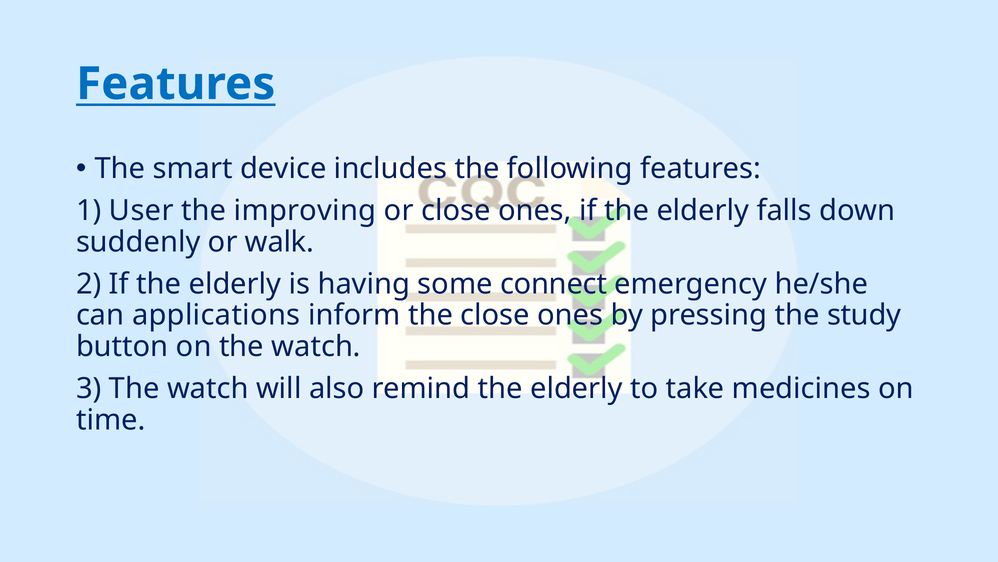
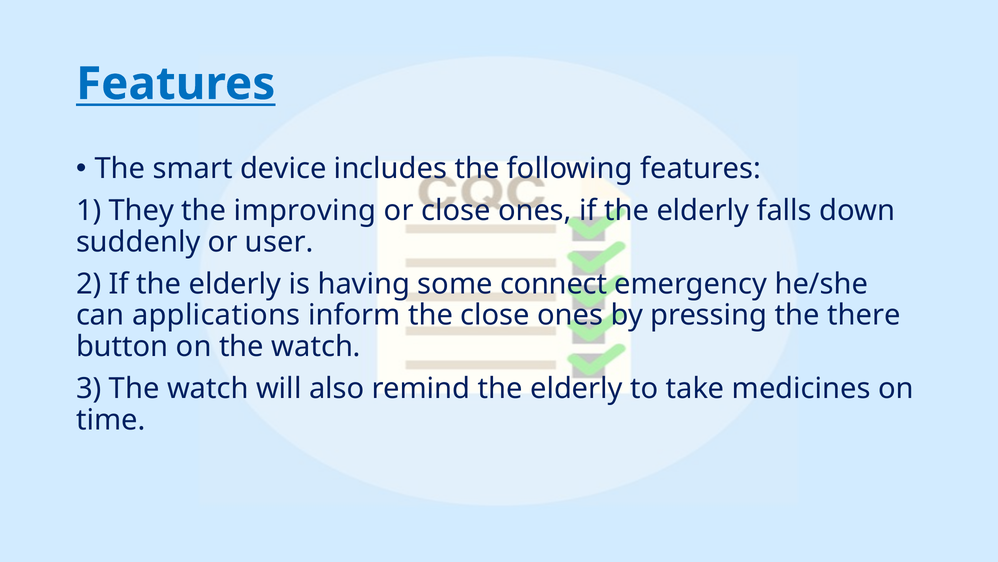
User: User -> They (141, 210)
walk: walk -> user (279, 242)
study: study -> there (864, 315)
